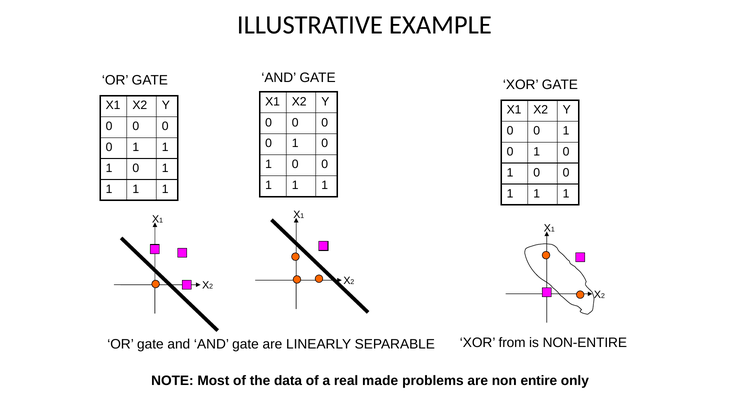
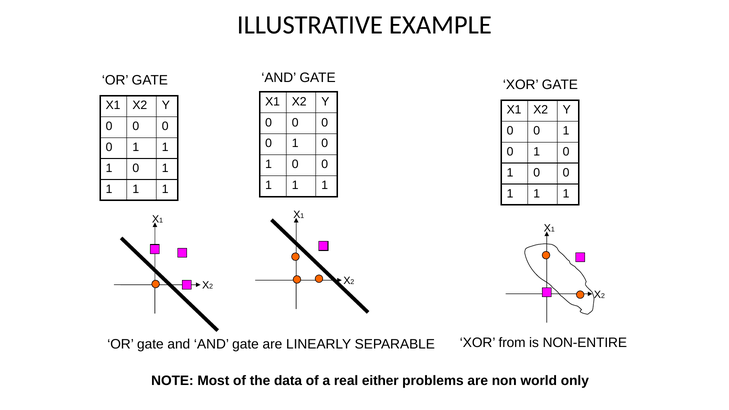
made: made -> either (380, 381)
entire: entire -> world (539, 381)
